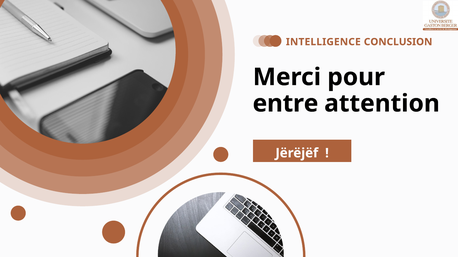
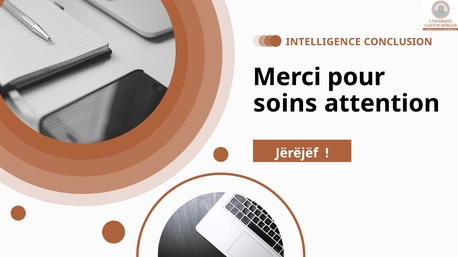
entre: entre -> soins (285, 104)
